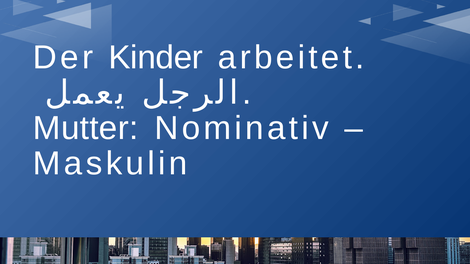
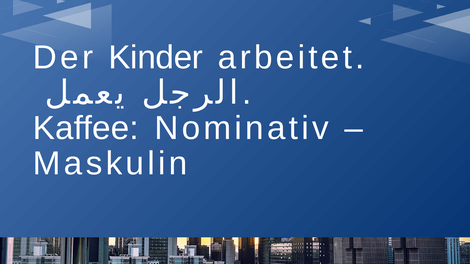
Mutter: Mutter -> Kaffee (86, 128)
